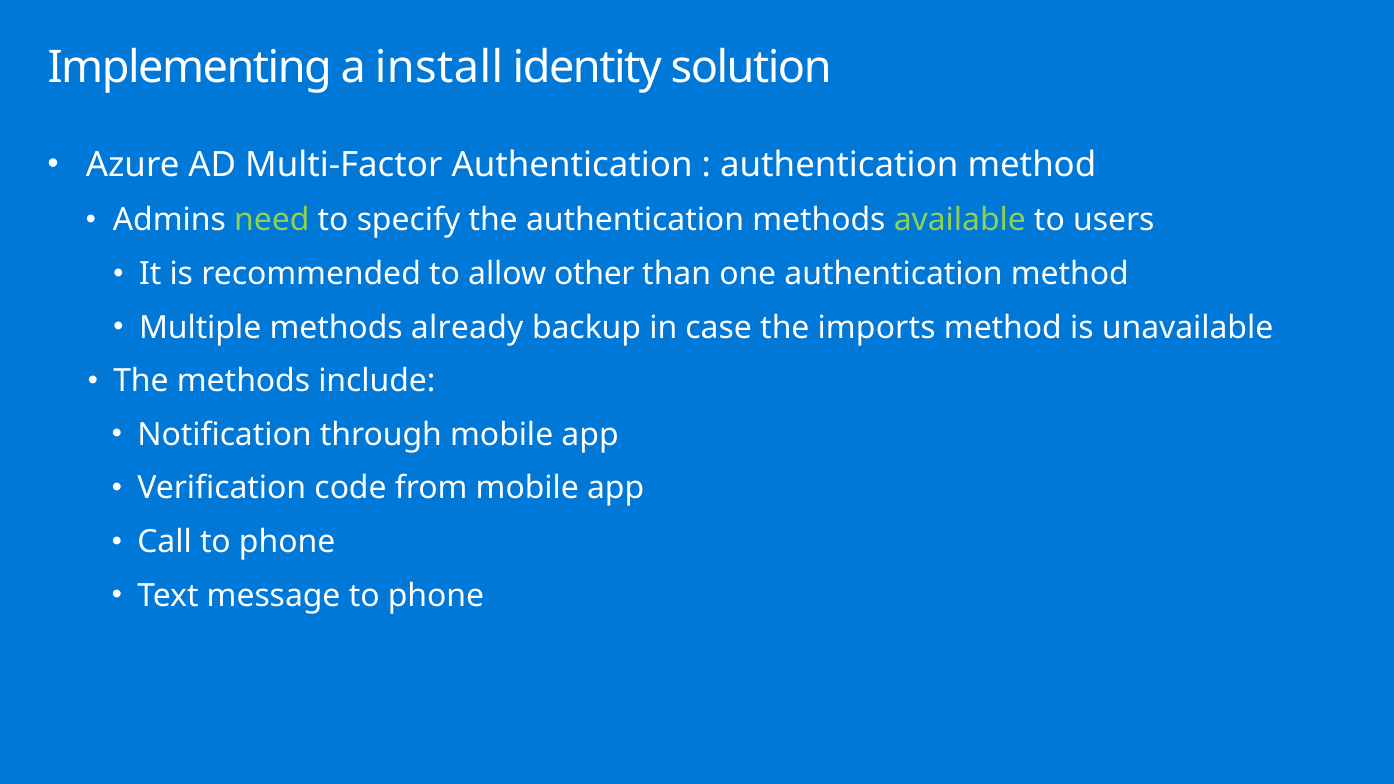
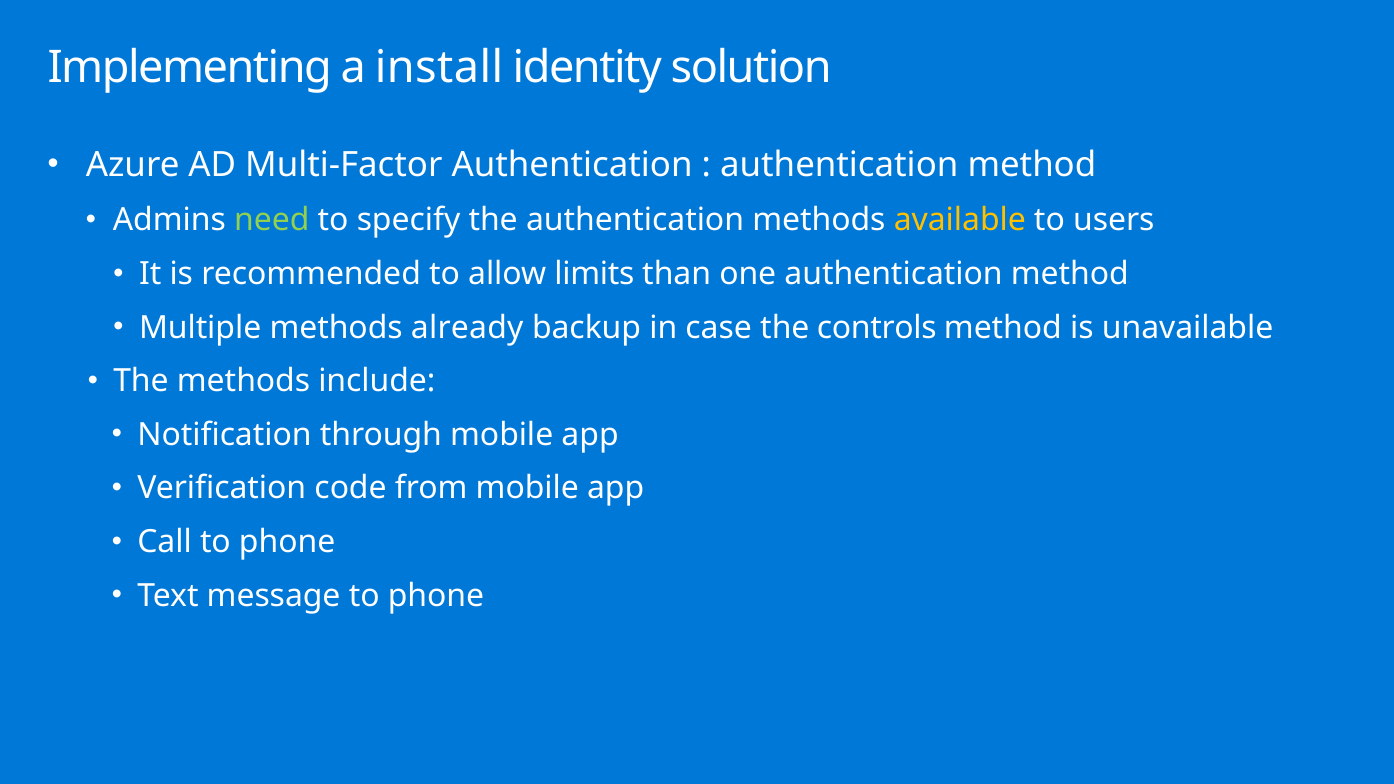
available colour: light green -> yellow (960, 220)
other: other -> limits (594, 274)
imports: imports -> controls (877, 328)
